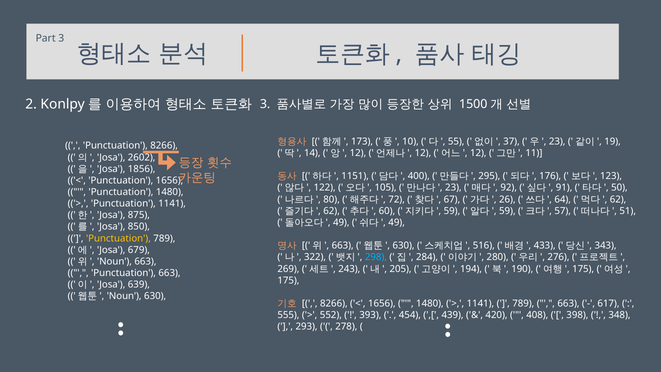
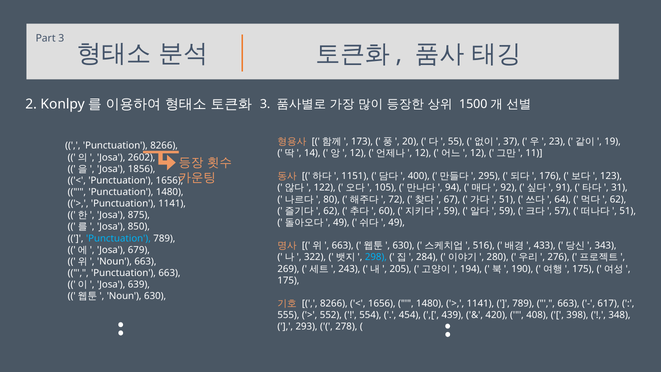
10: 10 -> 20 (410, 141)
23: 23 -> 94 (453, 188)
50: 50 -> 31 (619, 188)
26: 26 -> 51 (507, 199)
Punctuation colour: yellow -> light blue (118, 238)
393: 393 -> 554 (370, 315)
